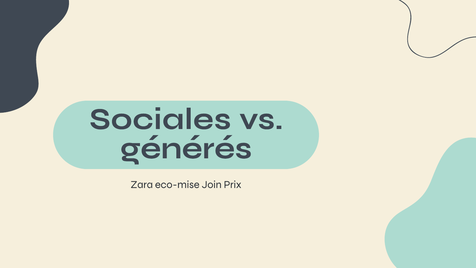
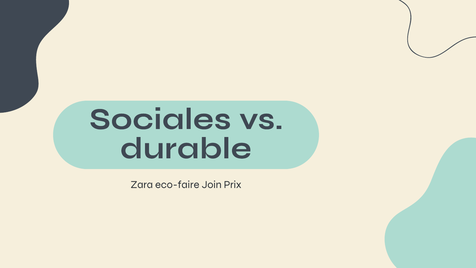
générés: générés -> durable (186, 148)
eco-mise: eco-mise -> eco-faire (177, 184)
